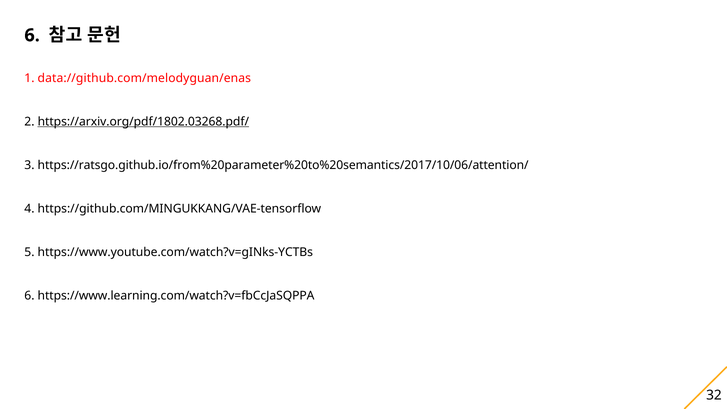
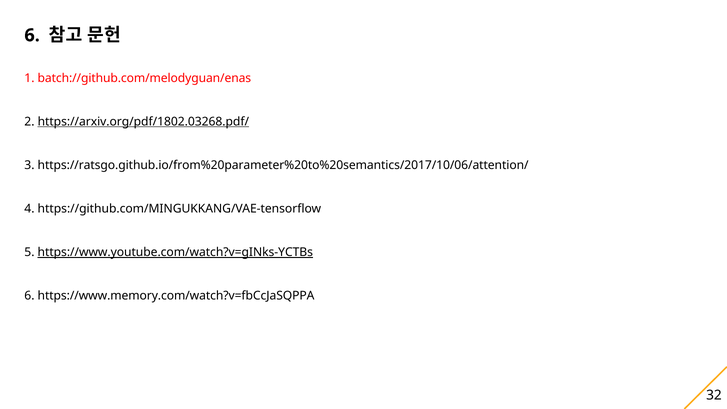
data://github.com/melodyguan/enas: data://github.com/melodyguan/enas -> batch://github.com/melodyguan/enas (144, 78)
https://www.youtube.com/watch?v=gINks-YCTBs underline: none -> present (175, 252)
https://www.learning.com/watch?v=fbCcJaSQPPA: https://www.learning.com/watch?v=fbCcJaSQPPA -> https://www.memory.com/watch?v=fbCcJaSQPPA (176, 296)
